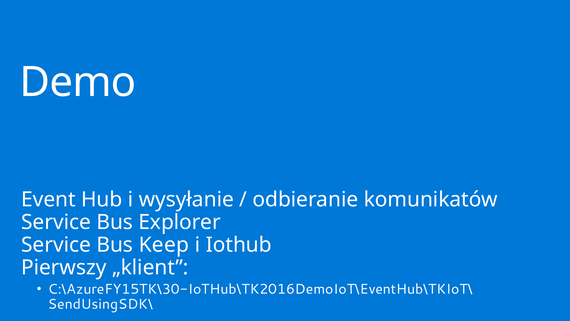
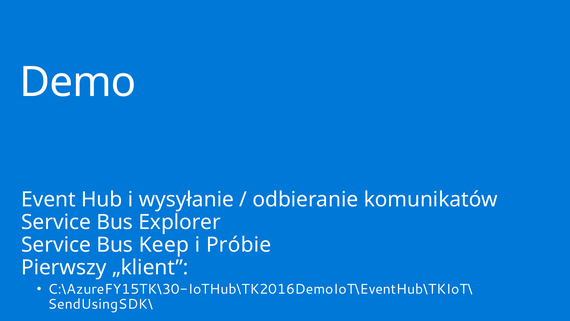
Iothub: Iothub -> Próbie (239, 245)
